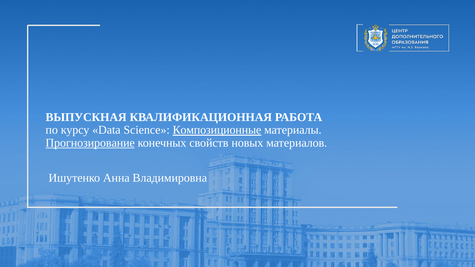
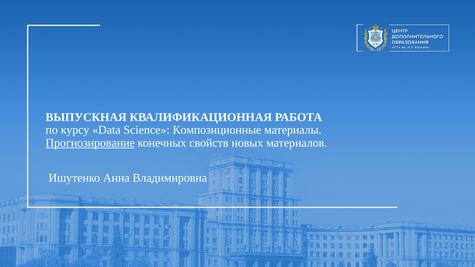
Композиционные underline: present -> none (217, 130)
